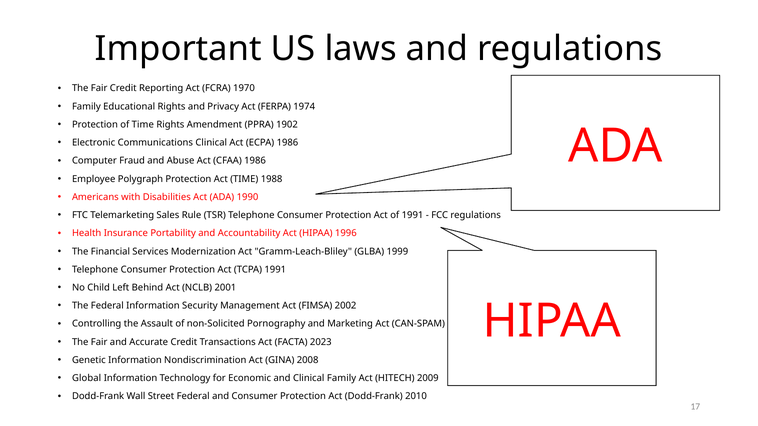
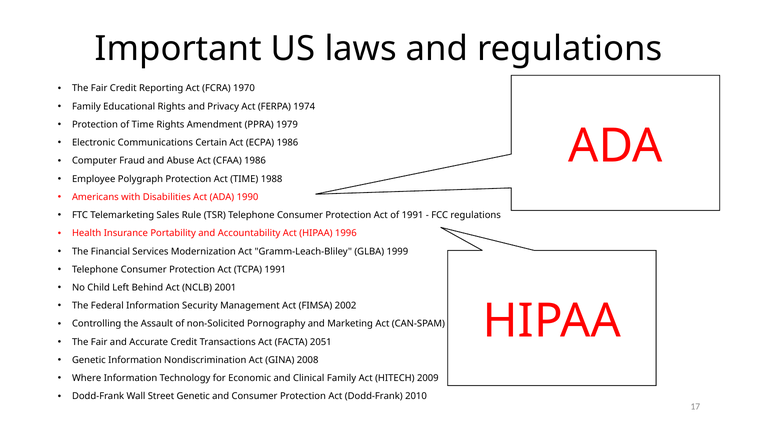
1902: 1902 -> 1979 (287, 125)
Communications Clinical: Clinical -> Certain (211, 143)
2023: 2023 -> 2051 (321, 342)
Global: Global -> Where (87, 379)
Street Federal: Federal -> Genetic (193, 397)
